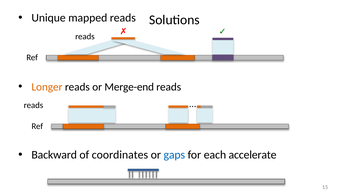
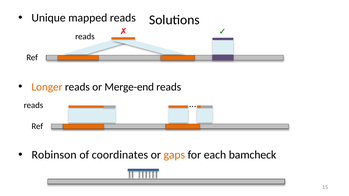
Backward: Backward -> Robinson (54, 155)
gaps colour: blue -> orange (174, 155)
accelerate: accelerate -> bamcheck (253, 155)
